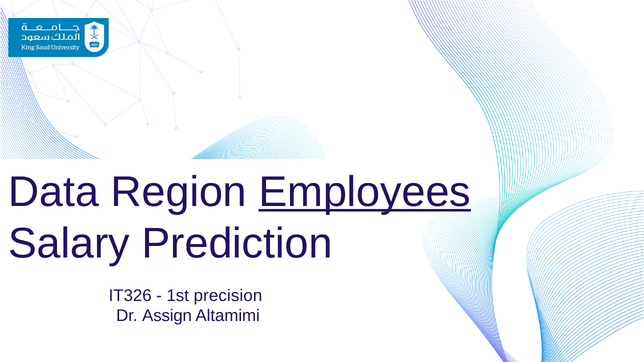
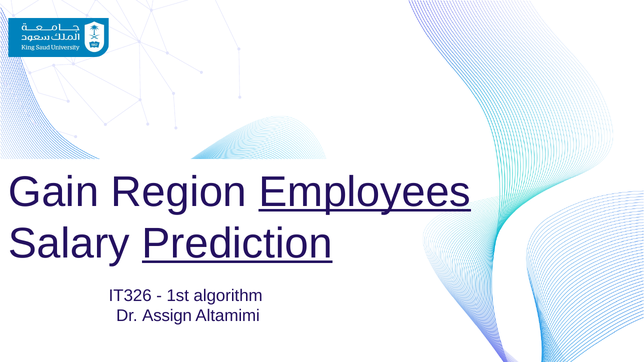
Data: Data -> Gain (54, 192)
Prediction underline: none -> present (237, 244)
precision: precision -> algorithm (228, 296)
